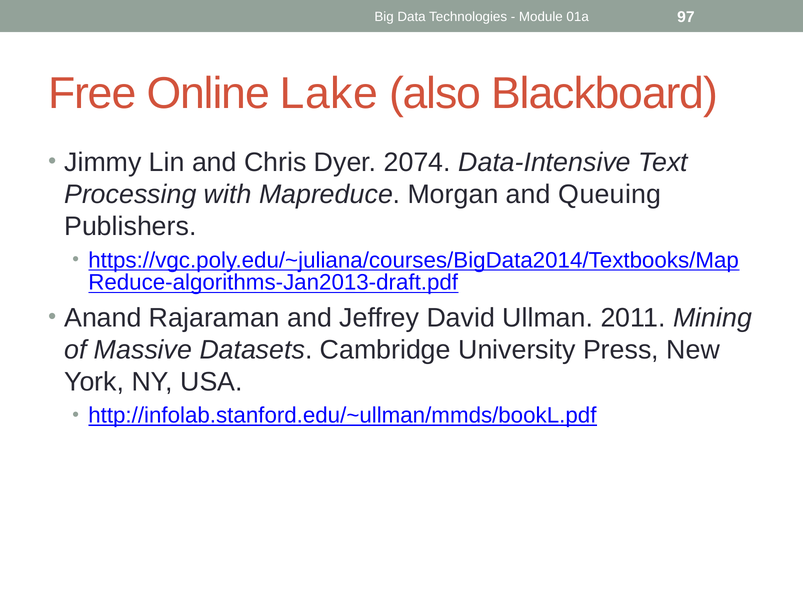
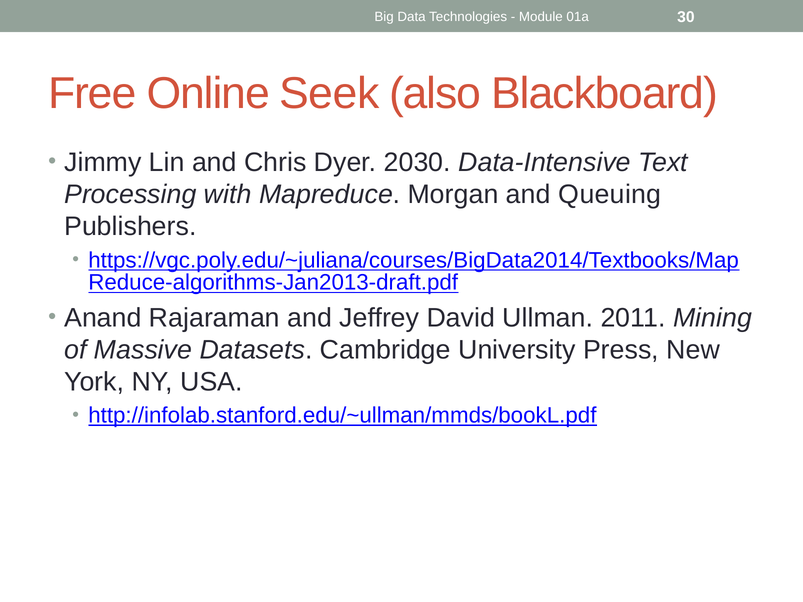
97: 97 -> 30 (686, 17)
Lake: Lake -> Seek (329, 93)
2074: 2074 -> 2030 (417, 162)
